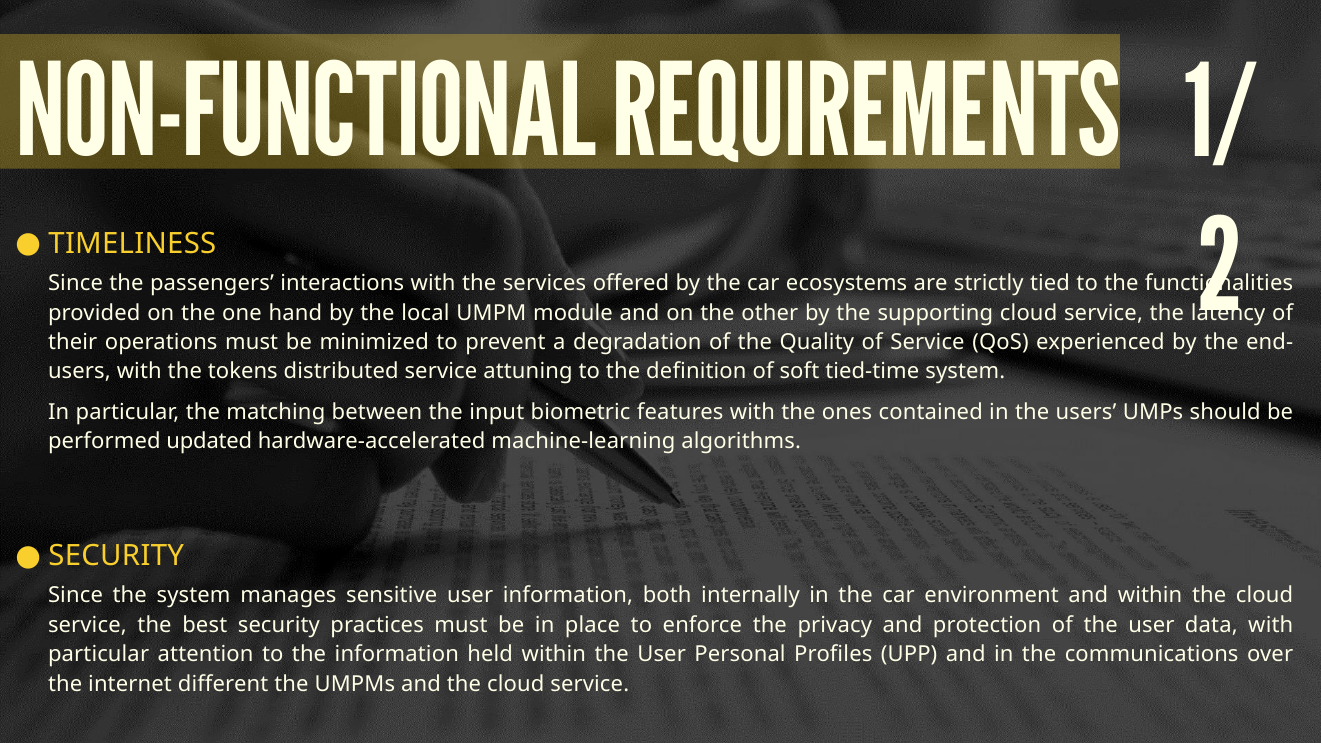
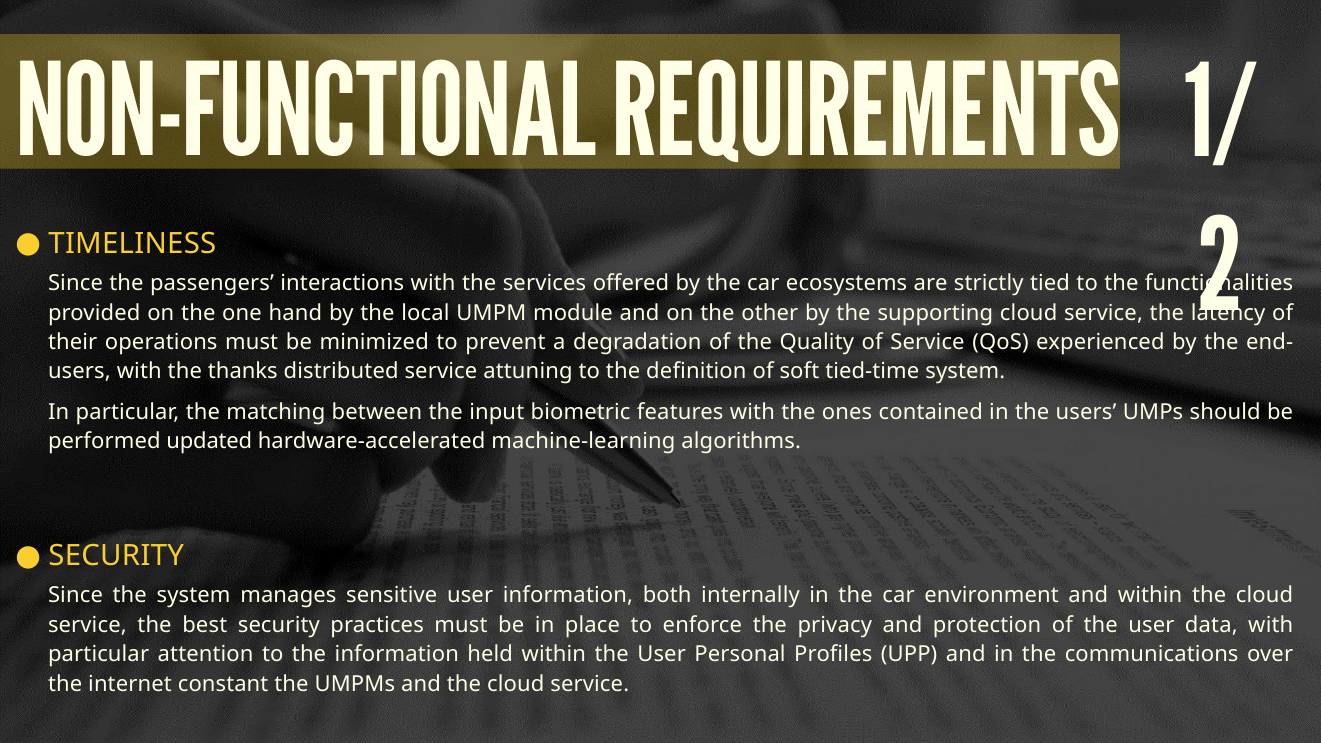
tokens: tokens -> thanks (243, 372)
different: different -> constant (223, 684)
